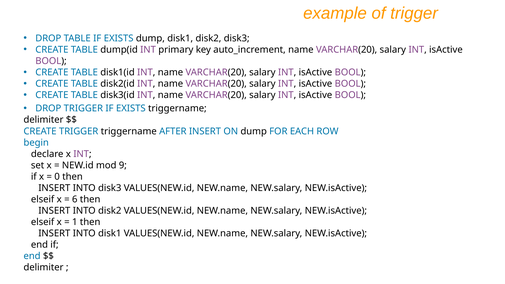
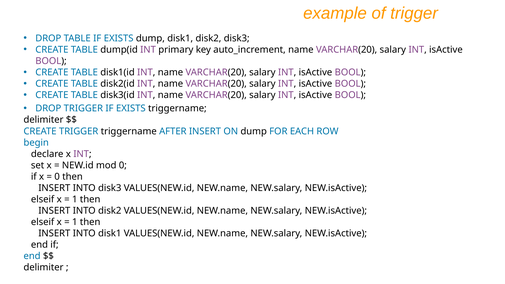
mod 9: 9 -> 0 (123, 165)
6: 6 -> 1 (75, 199)
